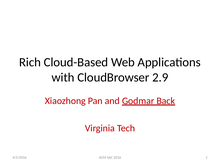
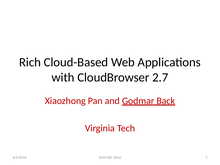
2.9: 2.9 -> 2.7 (160, 77)
